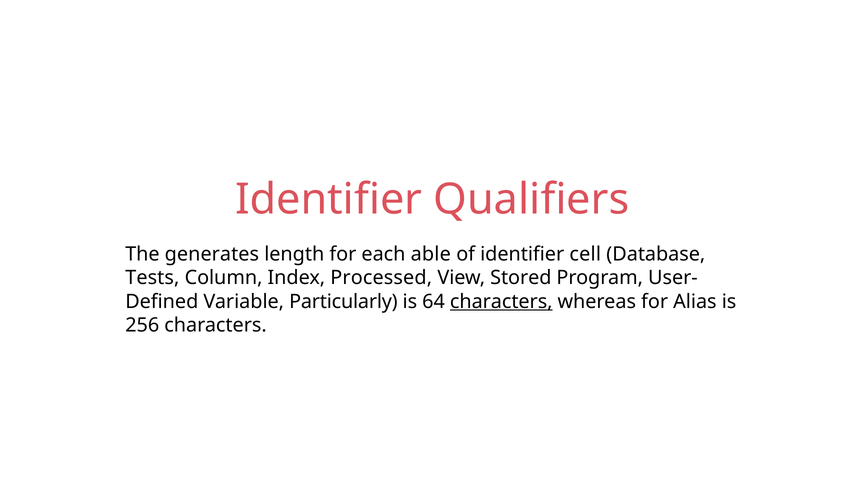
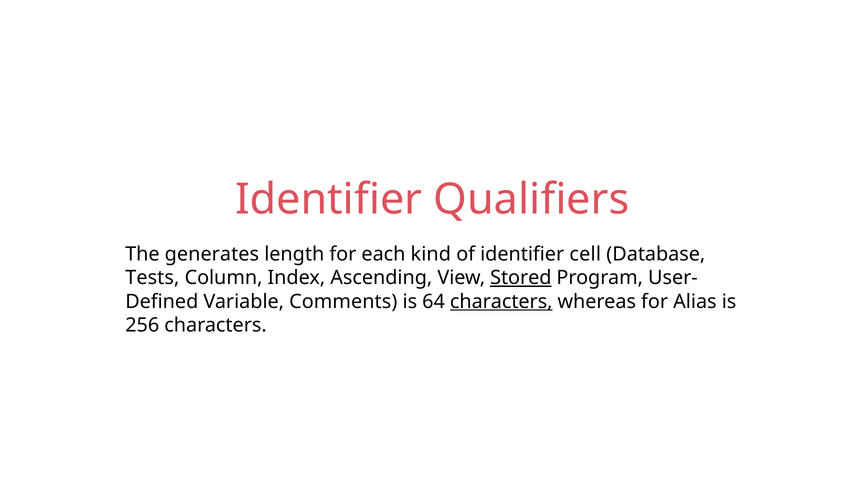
able: able -> kind (431, 254)
Processed: Processed -> Ascending (381, 278)
Stored underline: none -> present (521, 278)
Particularly: Particularly -> Comments (343, 302)
